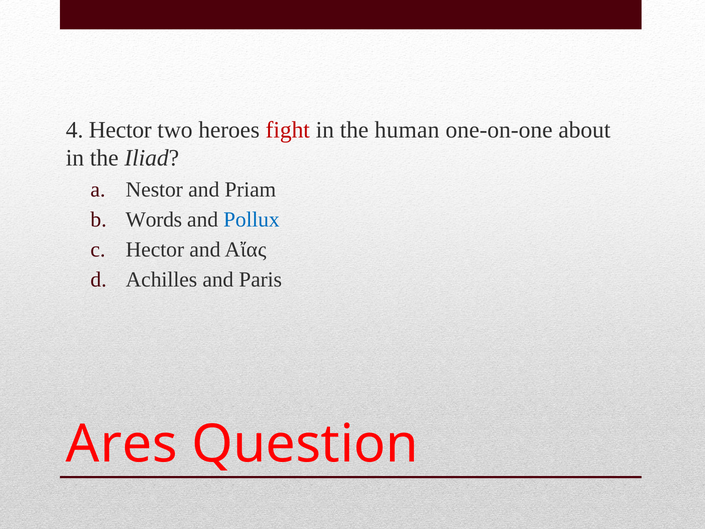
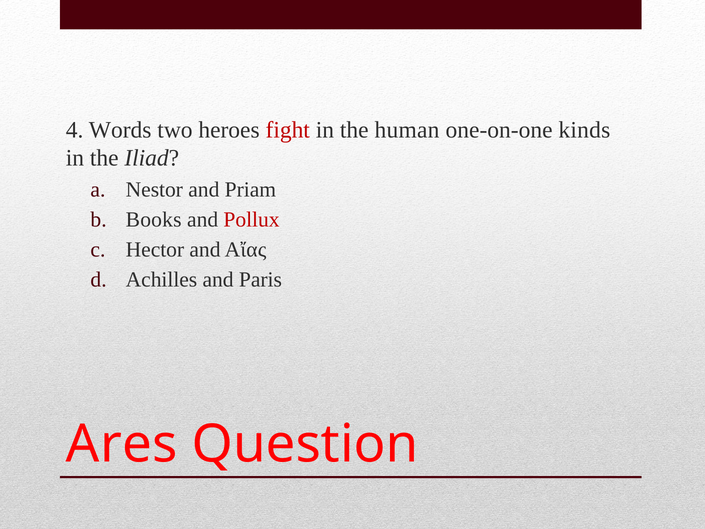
4 Hector: Hector -> Words (120, 130)
about: about -> kinds (584, 130)
Words: Words -> Books (154, 219)
Pollux colour: blue -> red (252, 219)
